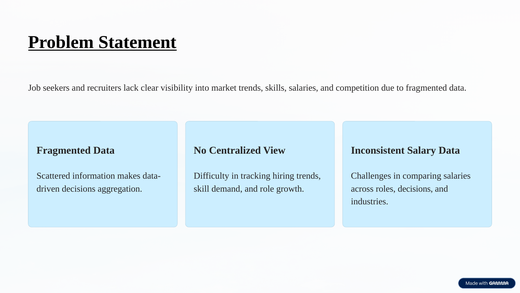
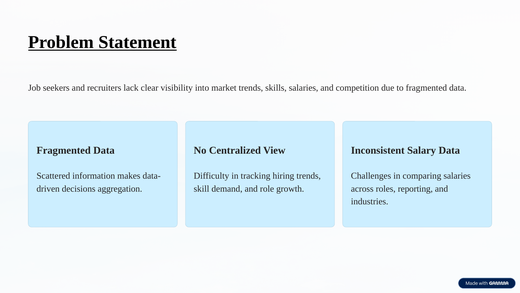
roles decisions: decisions -> reporting (415, 188)
